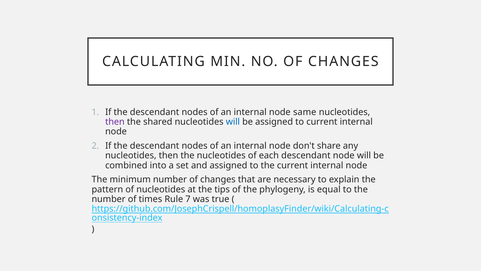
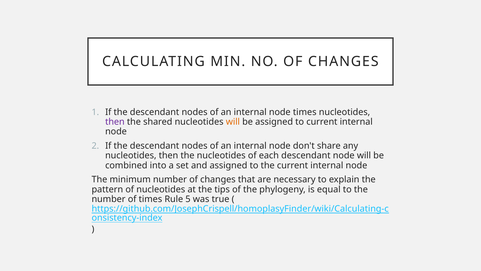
node same: same -> times (305, 112)
will colour: blue -> orange (233, 122)
7: 7 -> 5 (188, 199)
